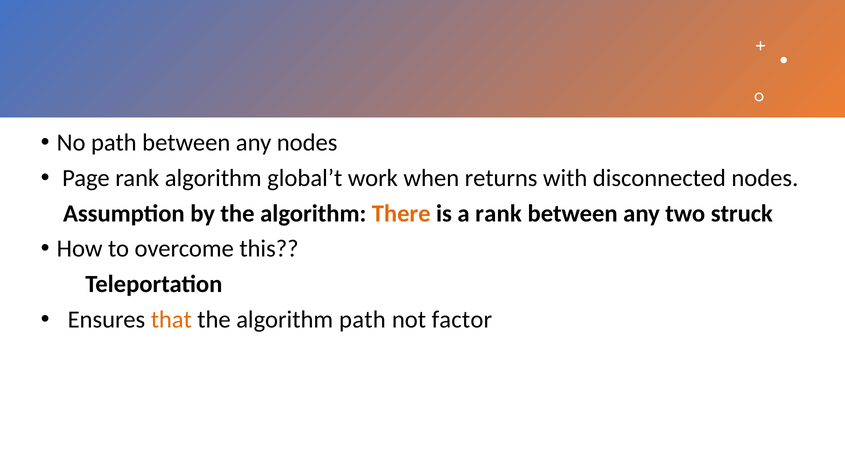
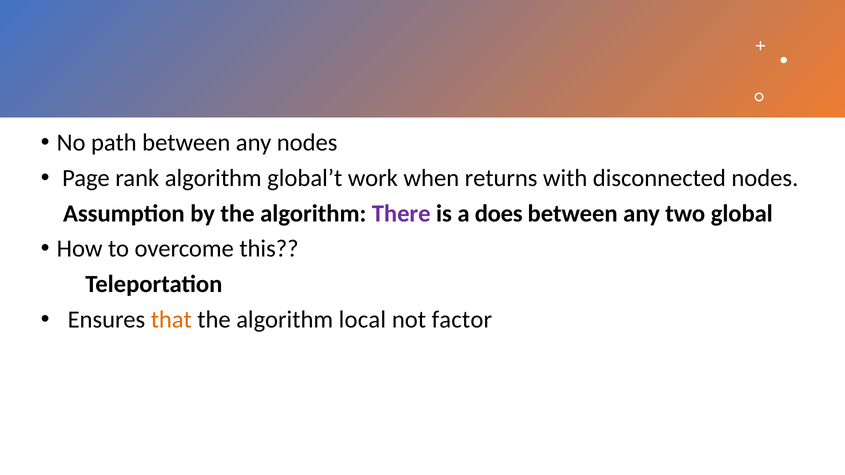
There colour: orange -> purple (401, 214)
a rank: rank -> does (499, 214)
struck: struck -> global (742, 214)
algorithm path: path -> local (362, 320)
